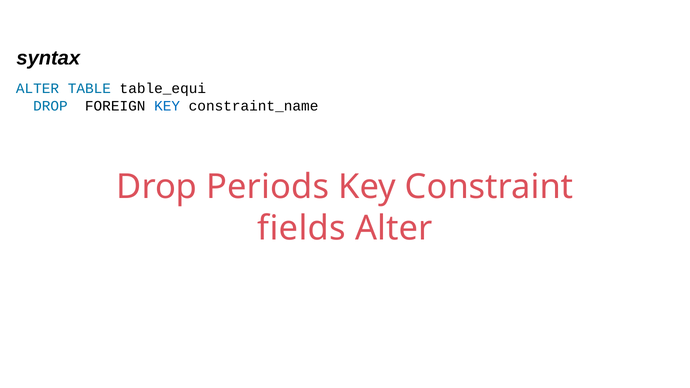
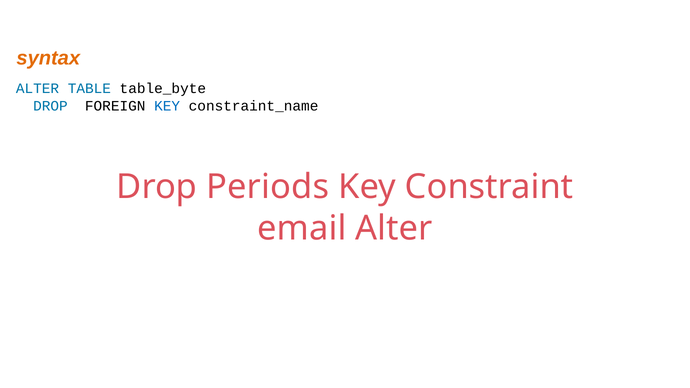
syntax colour: black -> orange (48, 58)
table_equi: table_equi -> table_byte (163, 89)
fields: fields -> email (302, 228)
